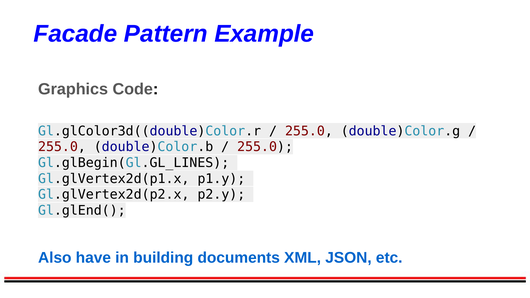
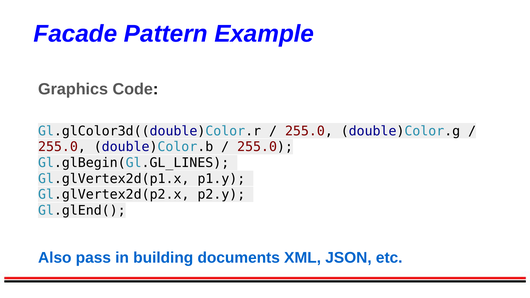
have: have -> pass (93, 258)
